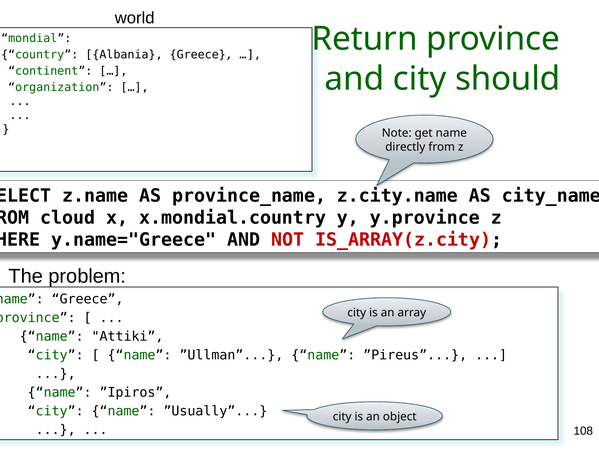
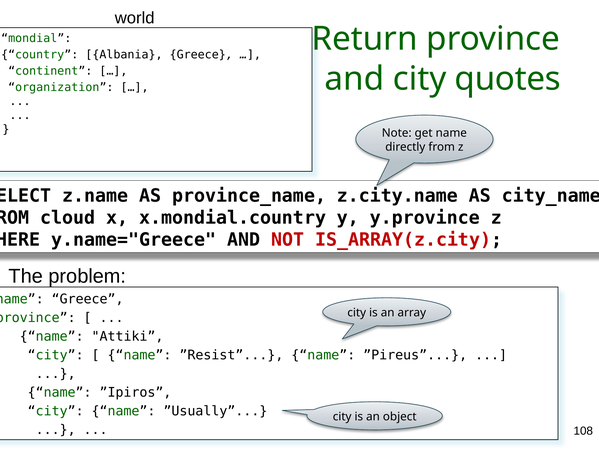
should: should -> quotes (508, 79)
”Ullman: ”Ullman -> ”Resist (231, 354)
